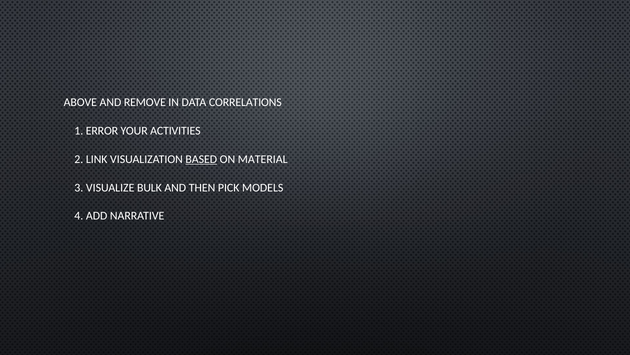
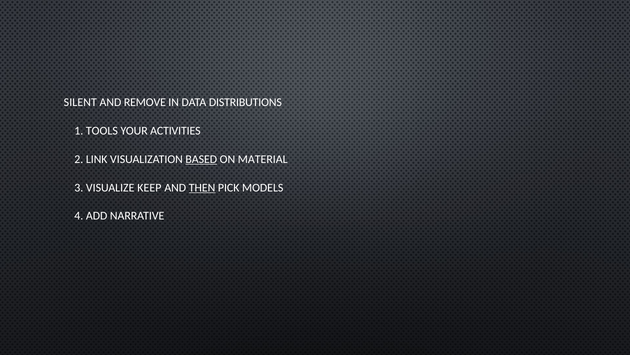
ABOVE: ABOVE -> SILENT (80, 102)
CORRELATIONS: CORRELATIONS -> DISTRIBUTIONS (245, 102)
ERROR: ERROR -> TOOLS (102, 131)
BULK: BULK -> KEEP (149, 187)
THEN underline: none -> present (202, 187)
